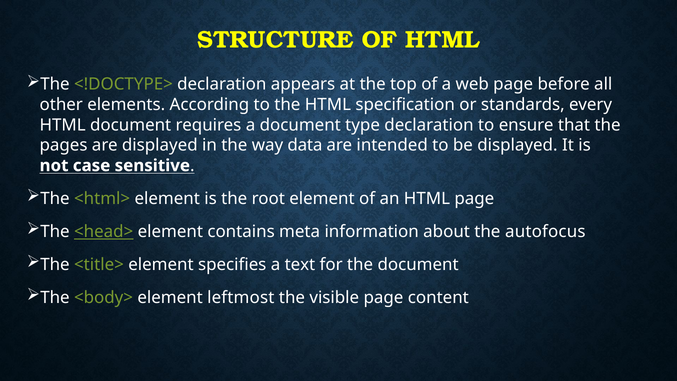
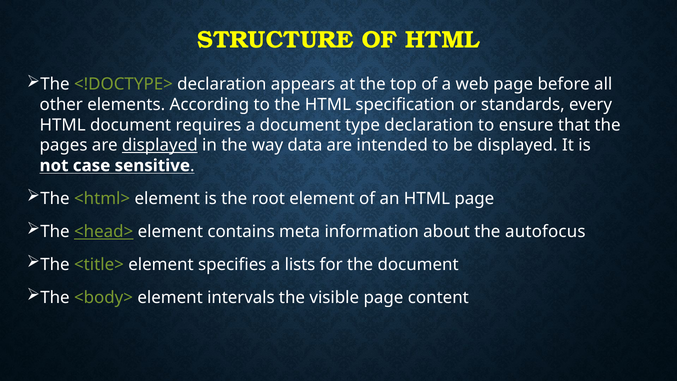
displayed underline: none -> present (160, 145)
text: text -> lists (300, 264)
leftmost: leftmost -> intervals (241, 298)
